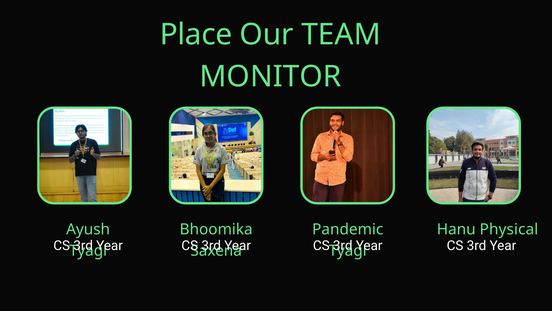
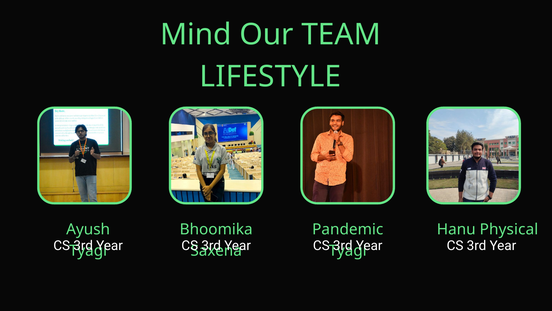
Place: Place -> Mind (196, 35)
MONITOR: MONITOR -> LIFESTYLE (270, 76)
